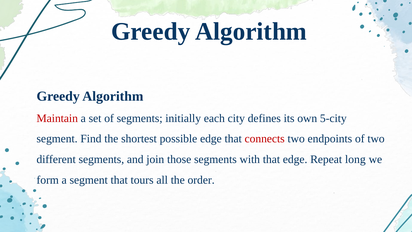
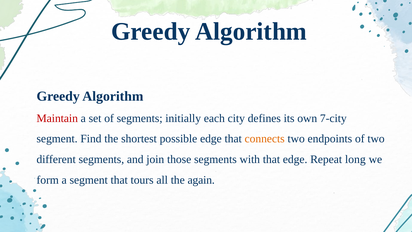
5-city: 5-city -> 7-city (333, 118)
connects colour: red -> orange (265, 139)
order: order -> again (201, 180)
